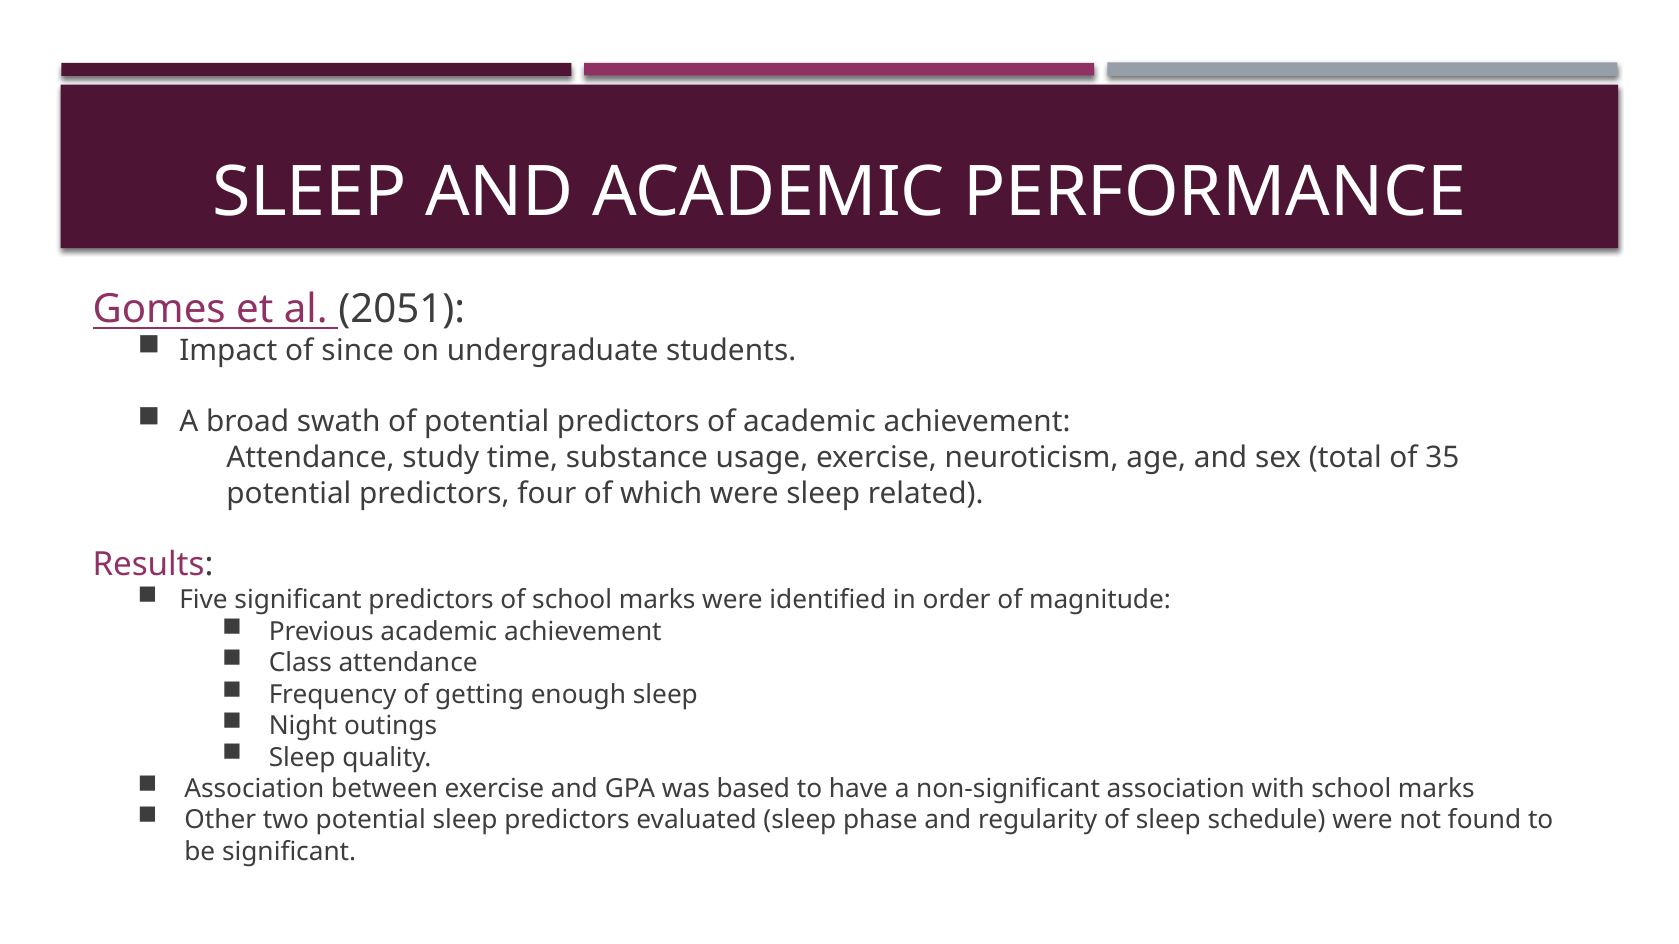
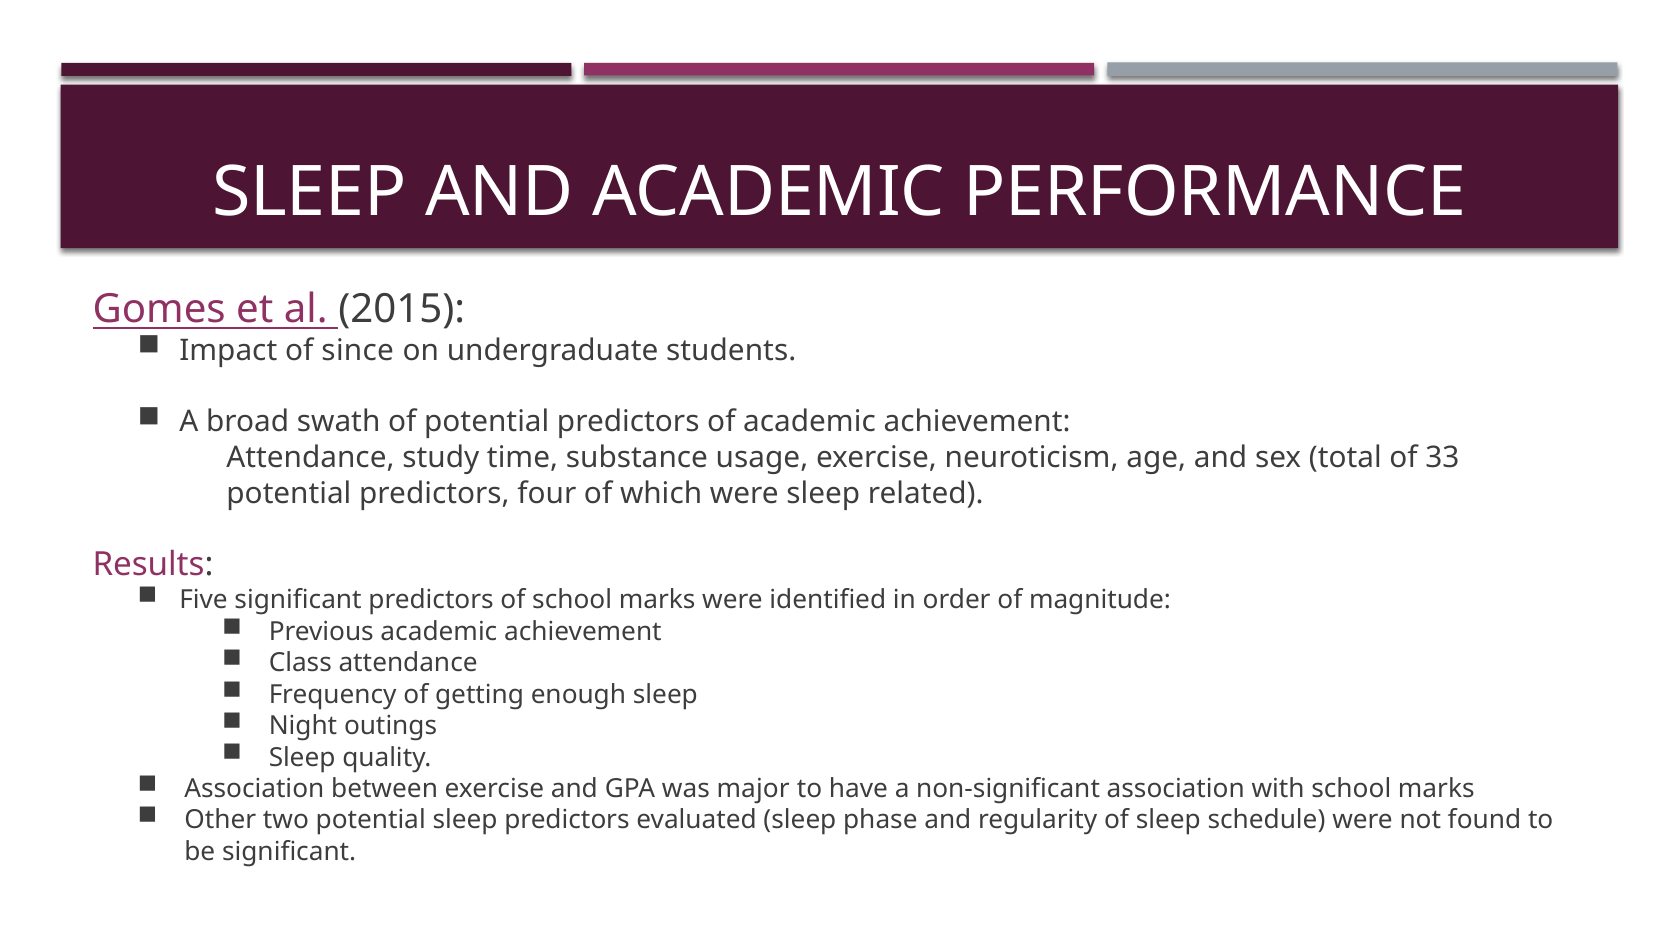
2051: 2051 -> 2015 (402, 310)
35: 35 -> 33 (1442, 458)
based: based -> major (753, 789)
